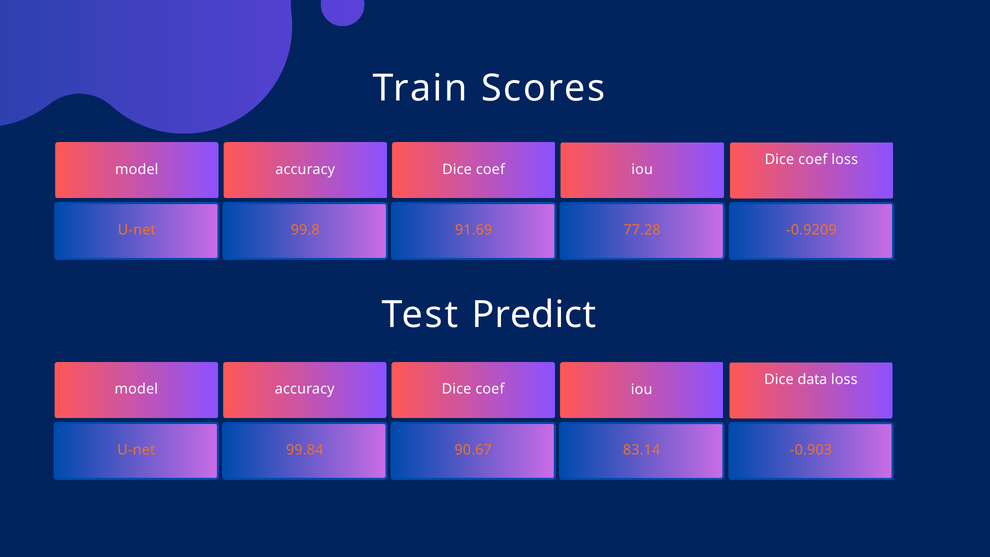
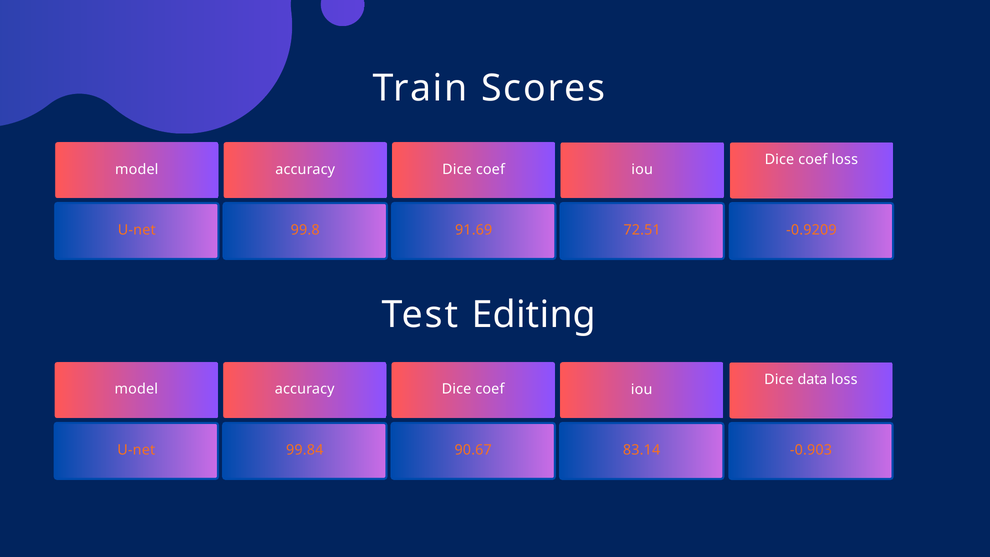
77.28: 77.28 -> 72.51 (642, 230)
Predict: Predict -> Editing (534, 315)
